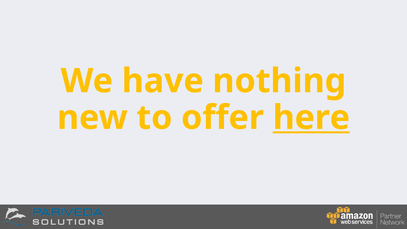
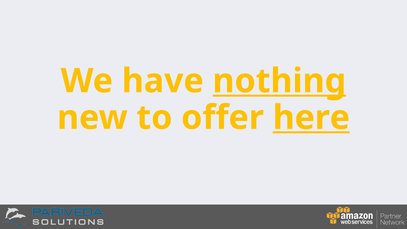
nothing underline: none -> present (279, 81)
